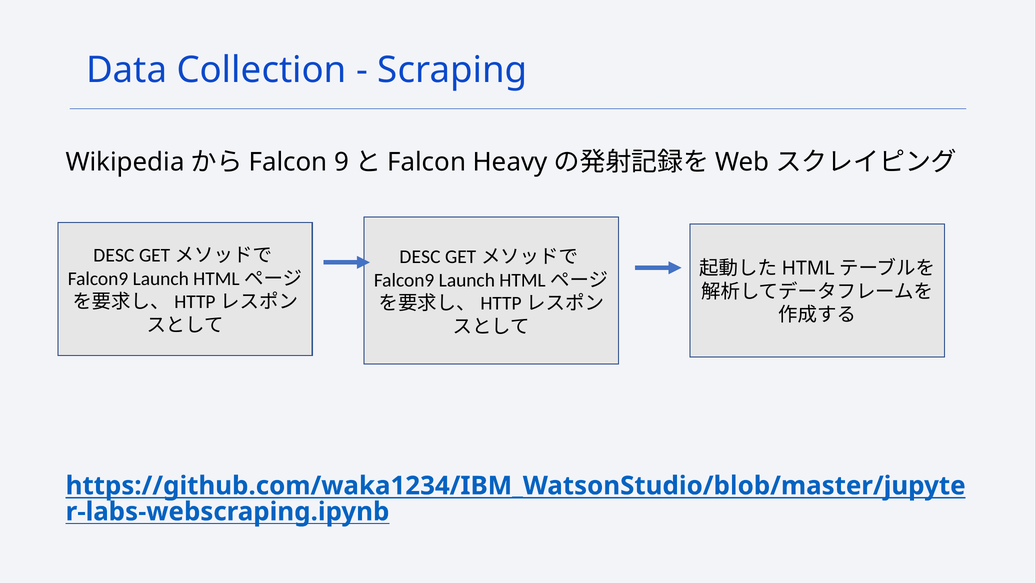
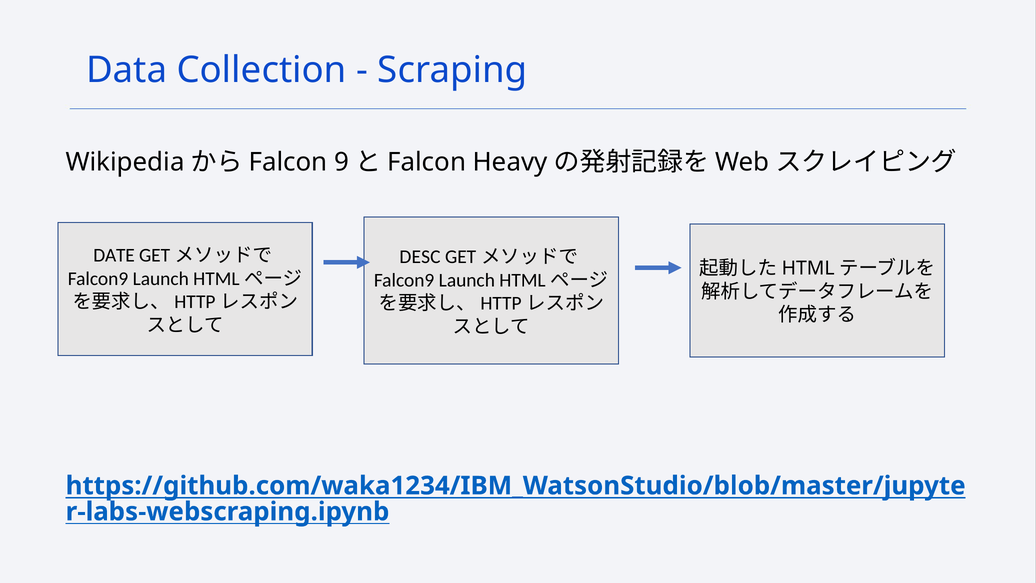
DESC: DESC -> DATE (114, 255)
